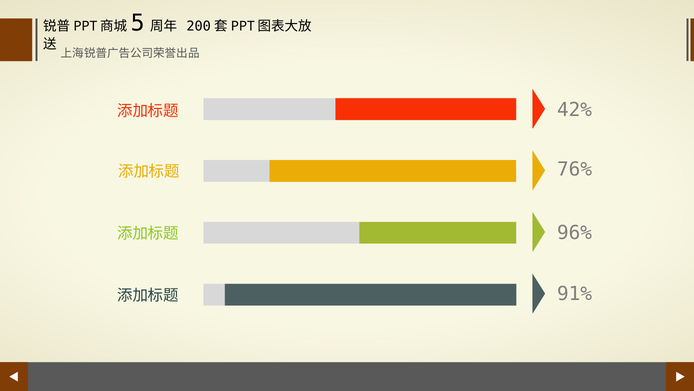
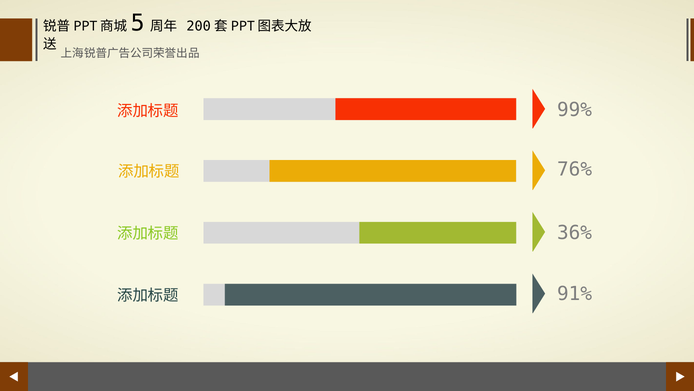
42%: 42% -> 99% (575, 110)
96%: 96% -> 36% (575, 233)
